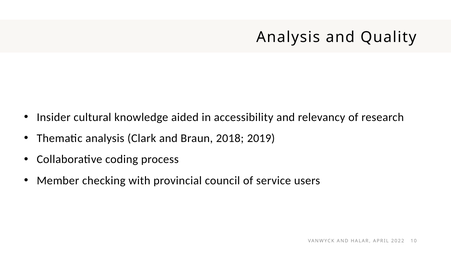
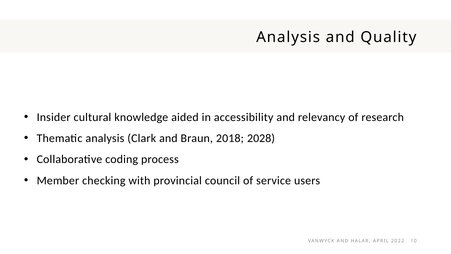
2019: 2019 -> 2028 (261, 138)
